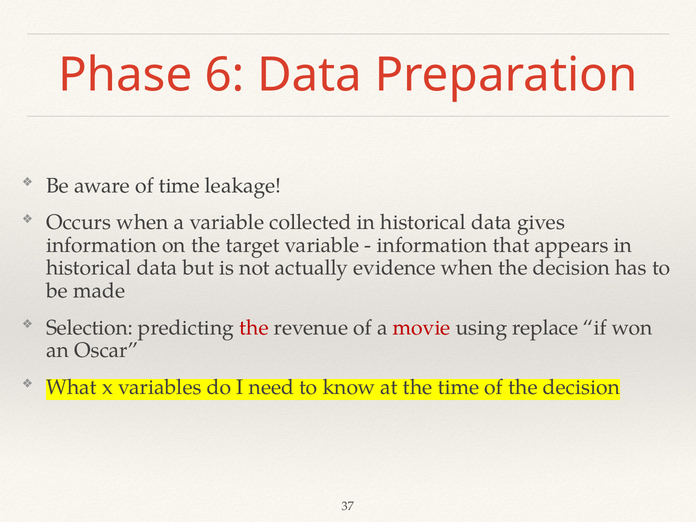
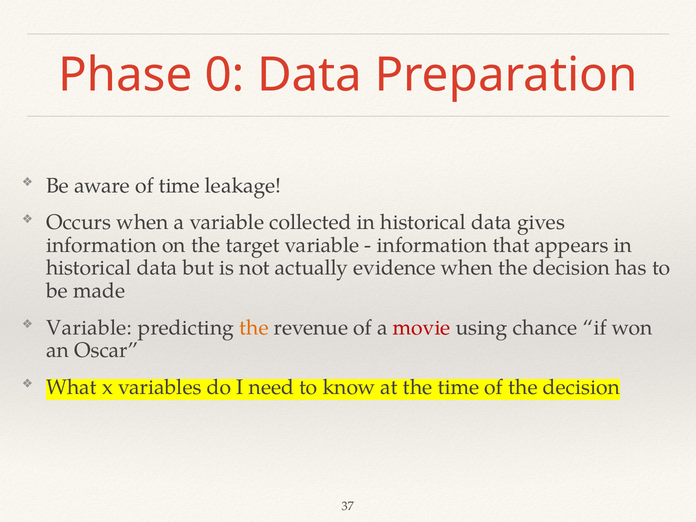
6: 6 -> 0 (225, 75)
Selection: Selection -> Variable (89, 328)
the colour: red -> orange (254, 328)
replace: replace -> chance (545, 328)
